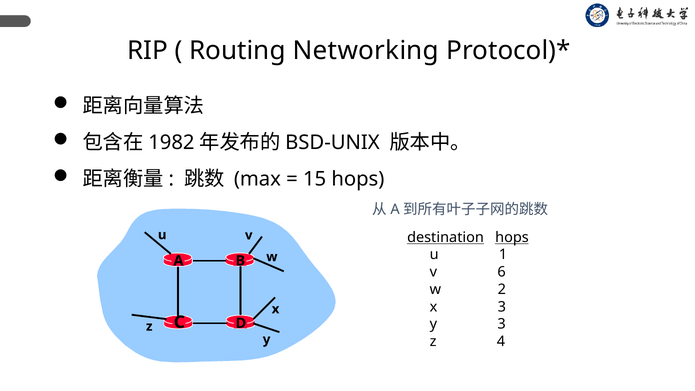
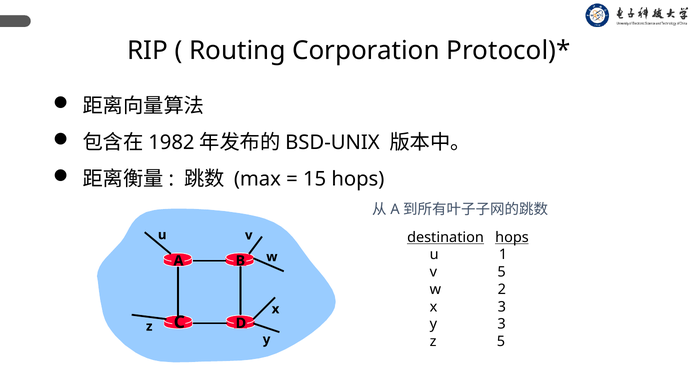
Networking: Networking -> Corporation (366, 51)
6: 6 -> 5 (502, 272)
z 4: 4 -> 5 (501, 342)
